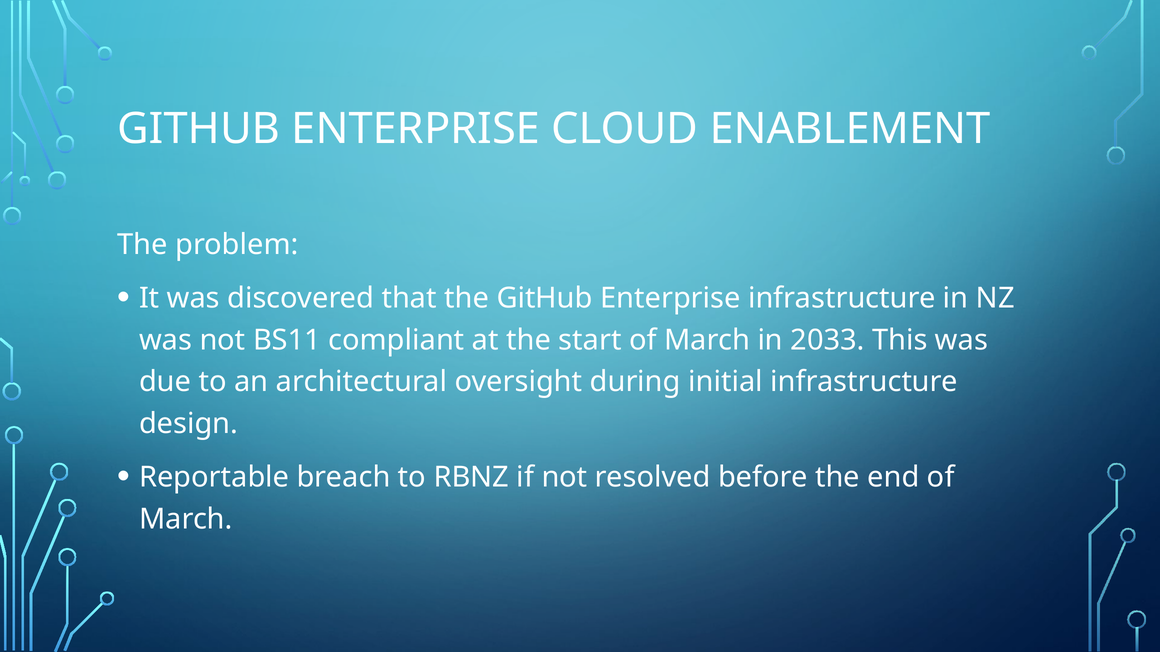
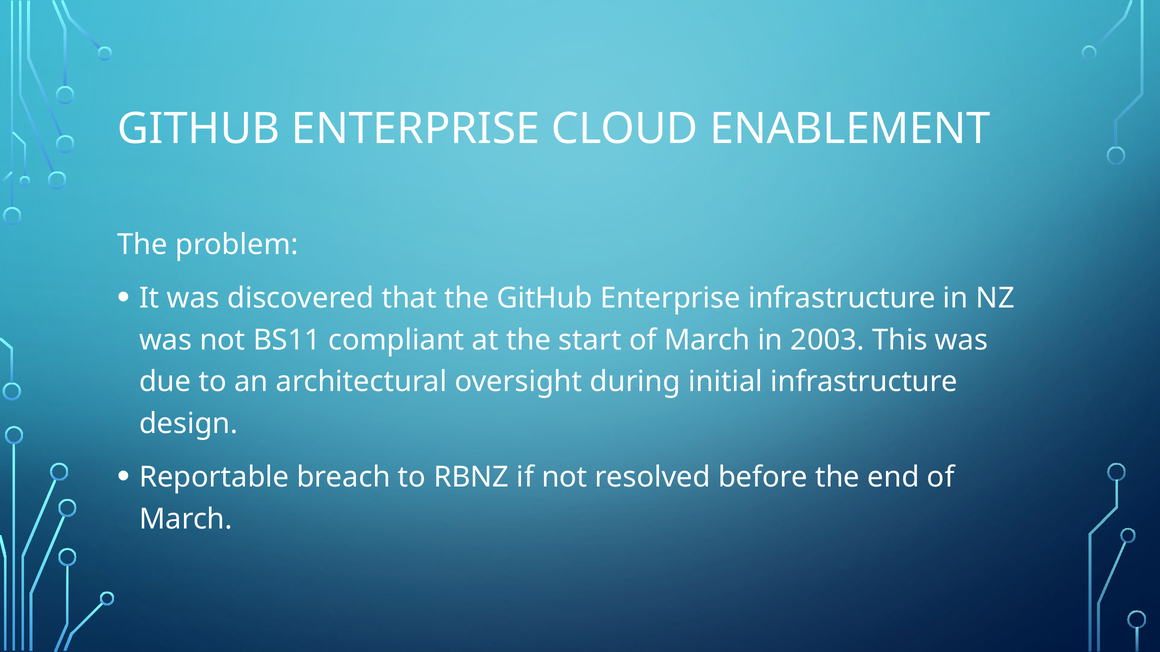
2033: 2033 -> 2003 (828, 340)
